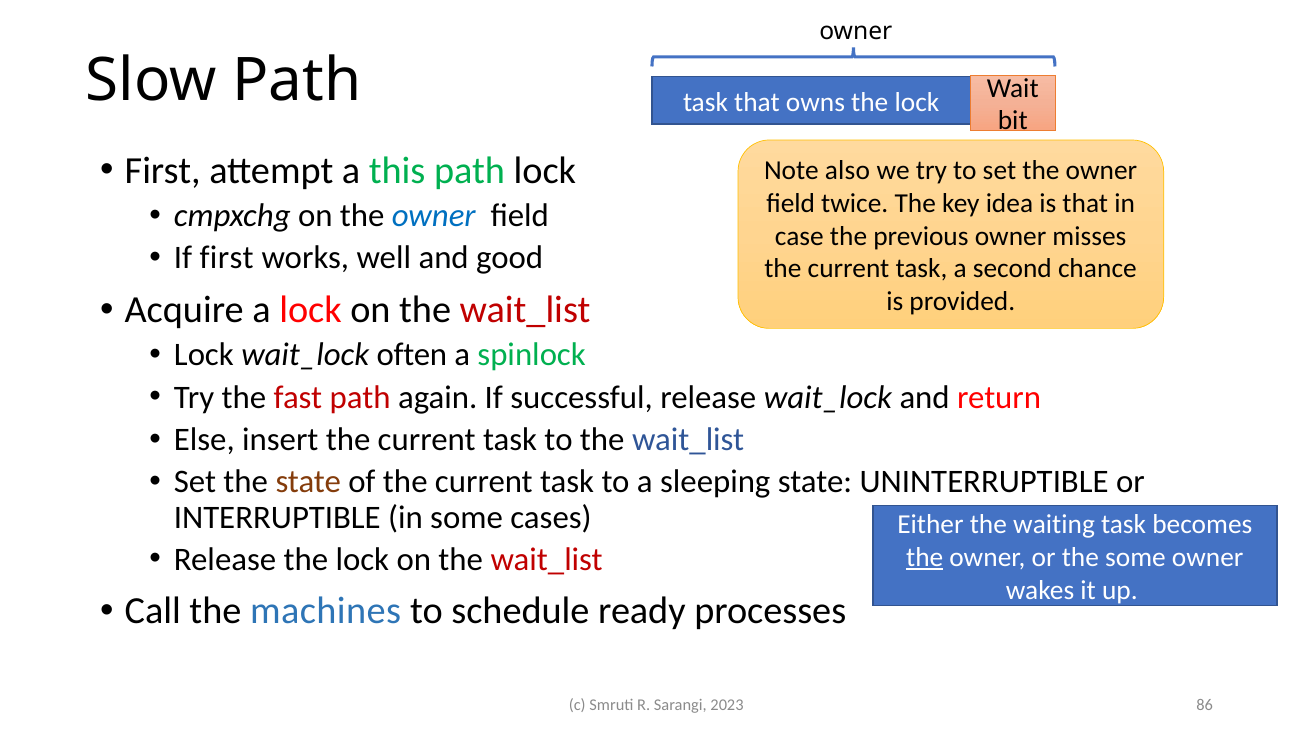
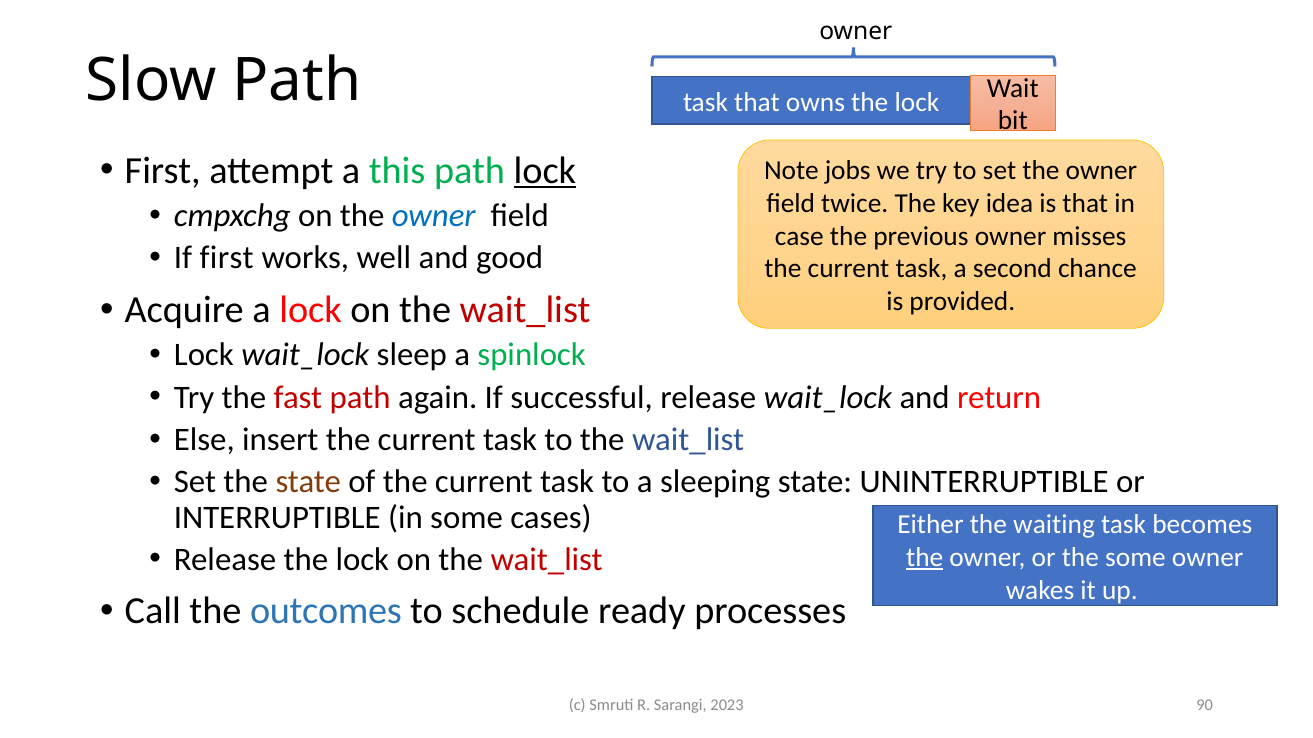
lock underline: none -> present (545, 171)
also: also -> jobs (848, 171)
often: often -> sleep (412, 355)
machines: machines -> outcomes (326, 612)
86: 86 -> 90 (1205, 705)
